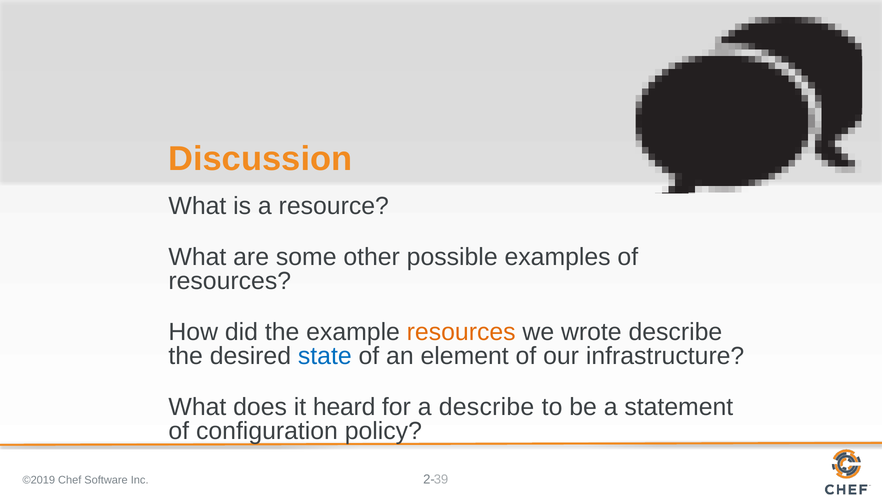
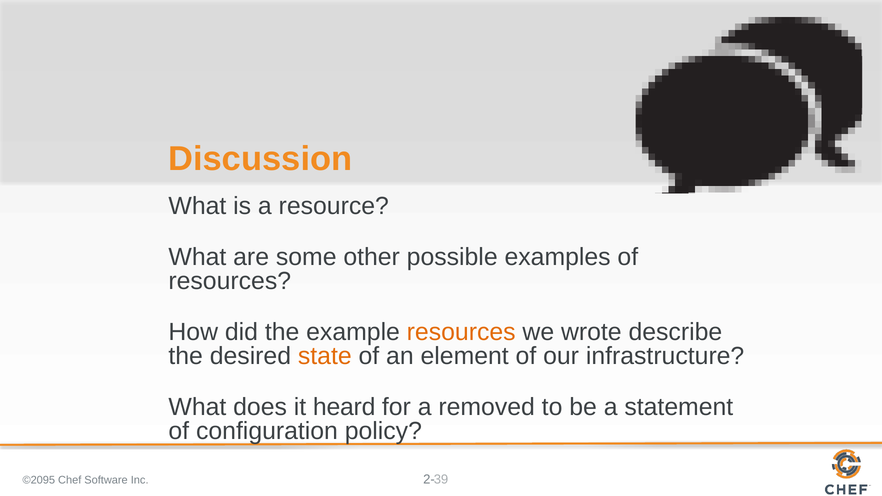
state colour: blue -> orange (325, 356)
a describe: describe -> removed (487, 407)
©2019: ©2019 -> ©2095 (39, 480)
